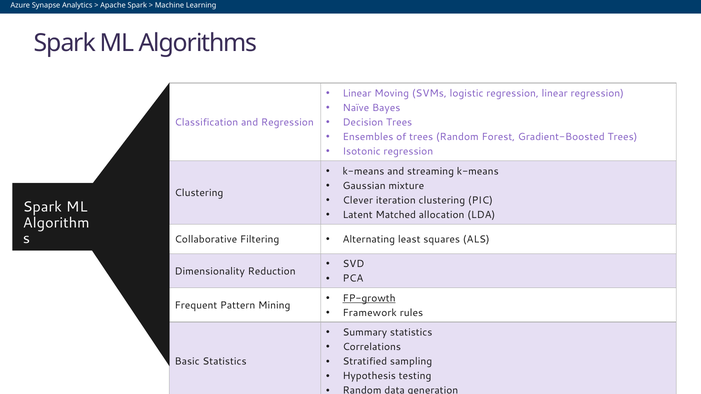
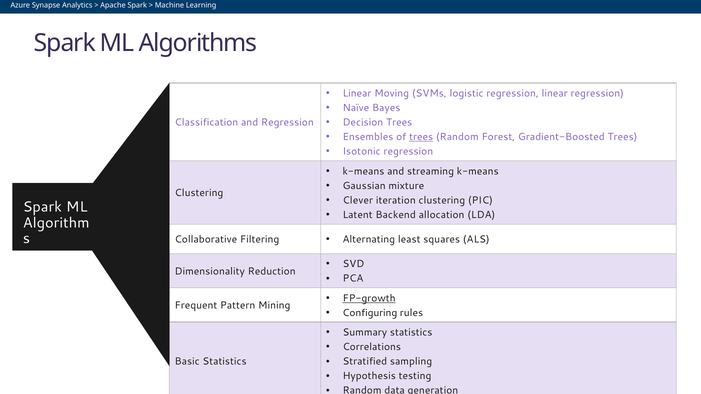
trees underline: none -> present (421, 137)
Matched: Matched -> Backend (396, 215)
Framework: Framework -> Configuring (370, 313)
